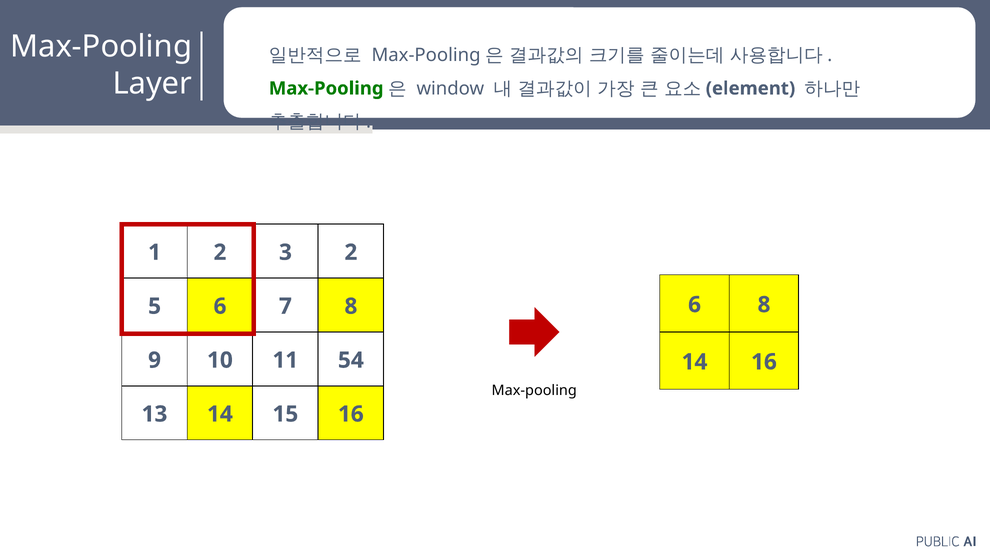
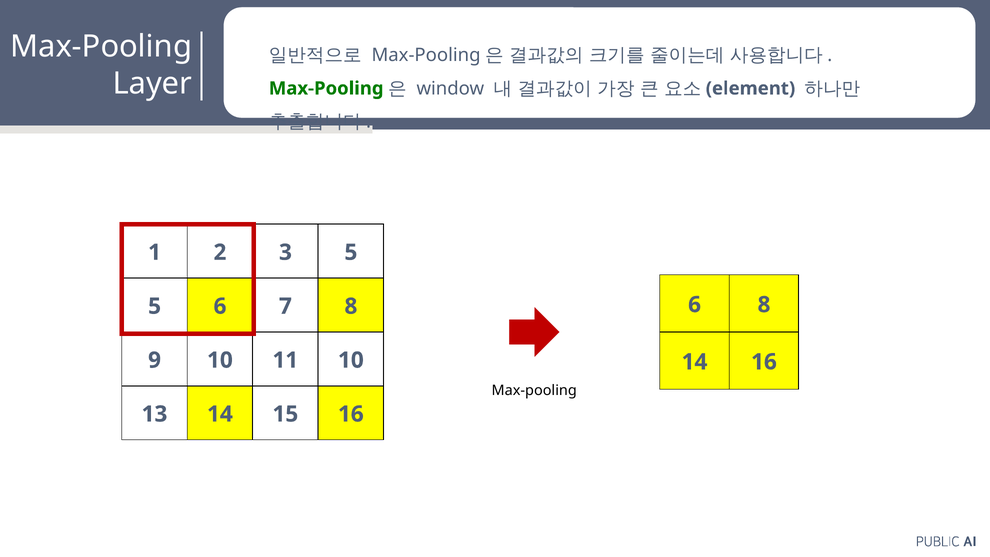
3 2: 2 -> 5 (351, 252)
11 54: 54 -> 10 (351, 360)
